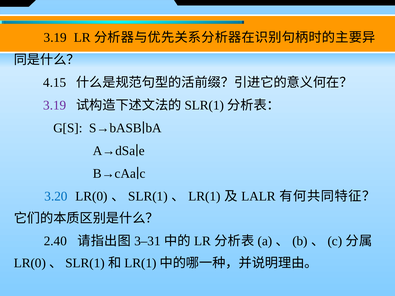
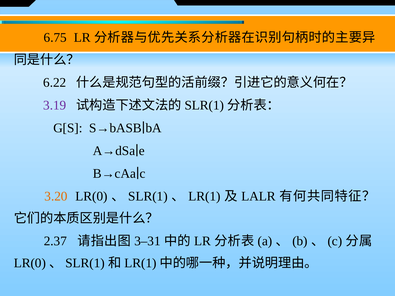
3.19: 3.19 -> 6.75 (55, 38)
4.15: 4.15 -> 6.22 (55, 83)
3.20 colour: blue -> orange (56, 196)
2.40: 2.40 -> 2.37 (55, 241)
